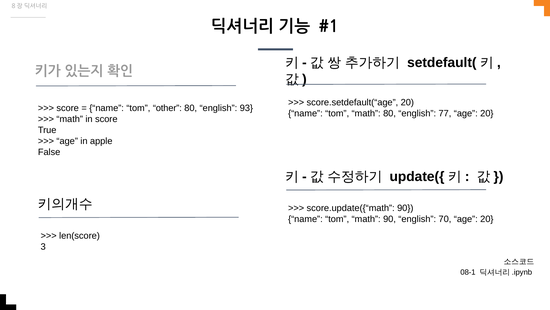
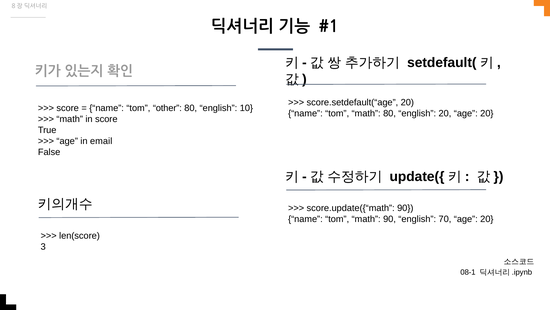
93: 93 -> 10 (246, 108)
english 77: 77 -> 20 (445, 113)
apple: apple -> email (101, 141)
